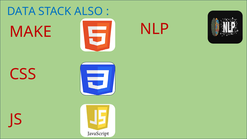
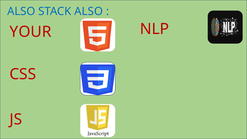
DATA: DATA -> ALSO (21, 11)
MAKE: MAKE -> YOUR (31, 32)
